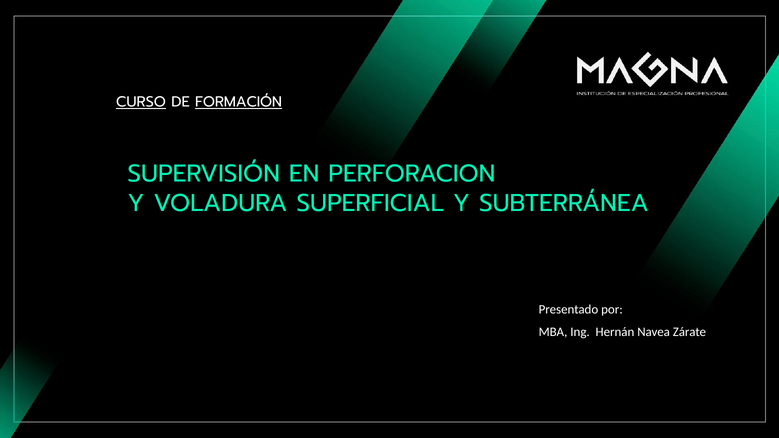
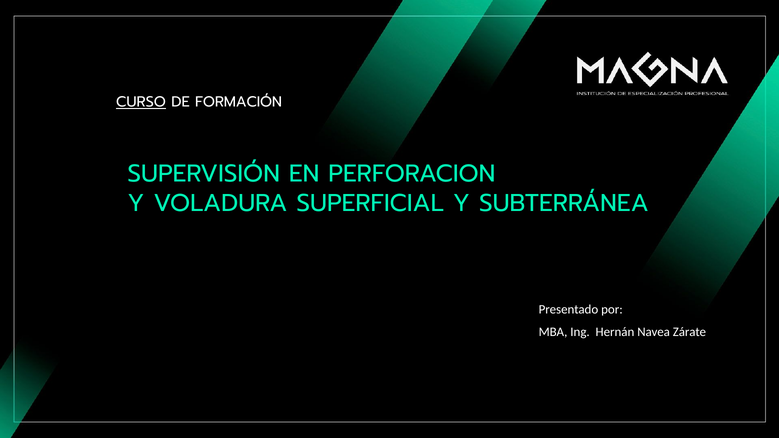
FORMACIÓN underline: present -> none (239, 102)
